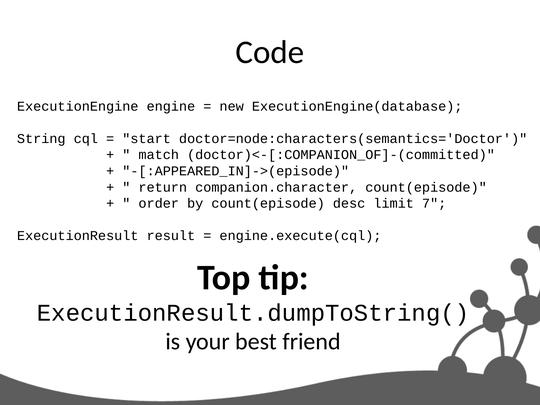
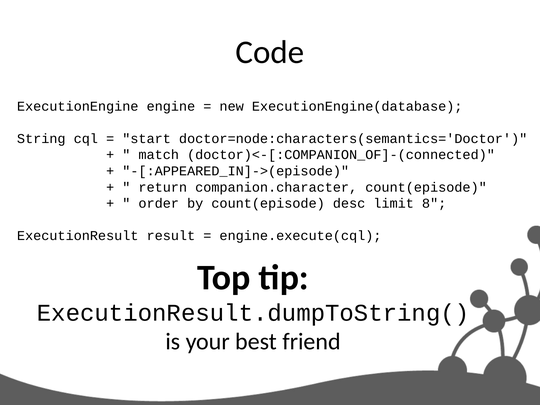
doctor)<-[:COMPANION_OF]-(committed: doctor)<-[:COMPANION_OF]-(committed -> doctor)<-[:COMPANION_OF]-(connected (341, 155)
7: 7 -> 8 (434, 203)
